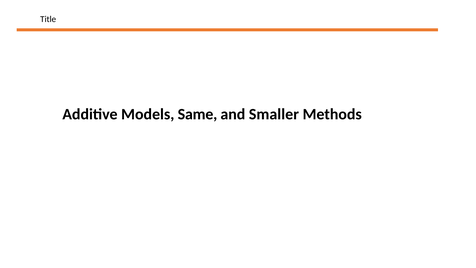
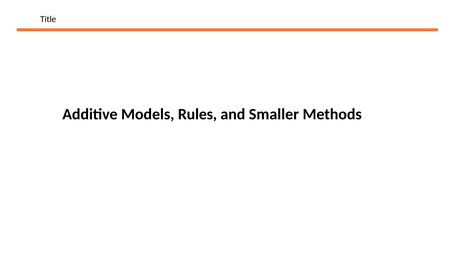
Same: Same -> Rules (197, 114)
